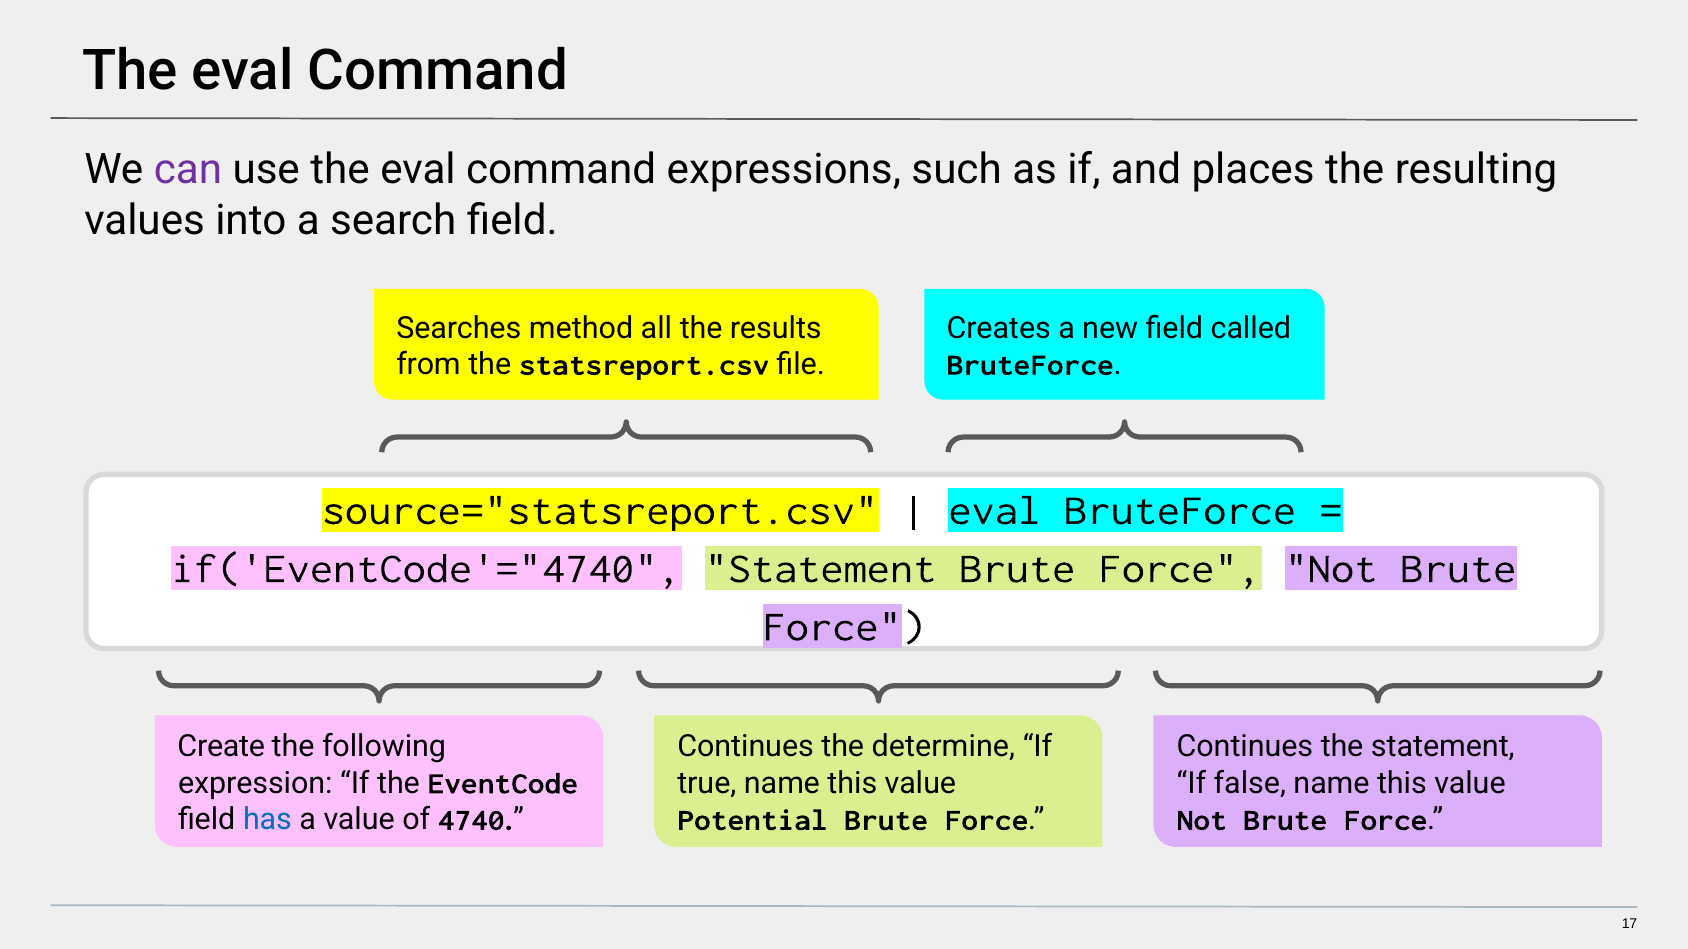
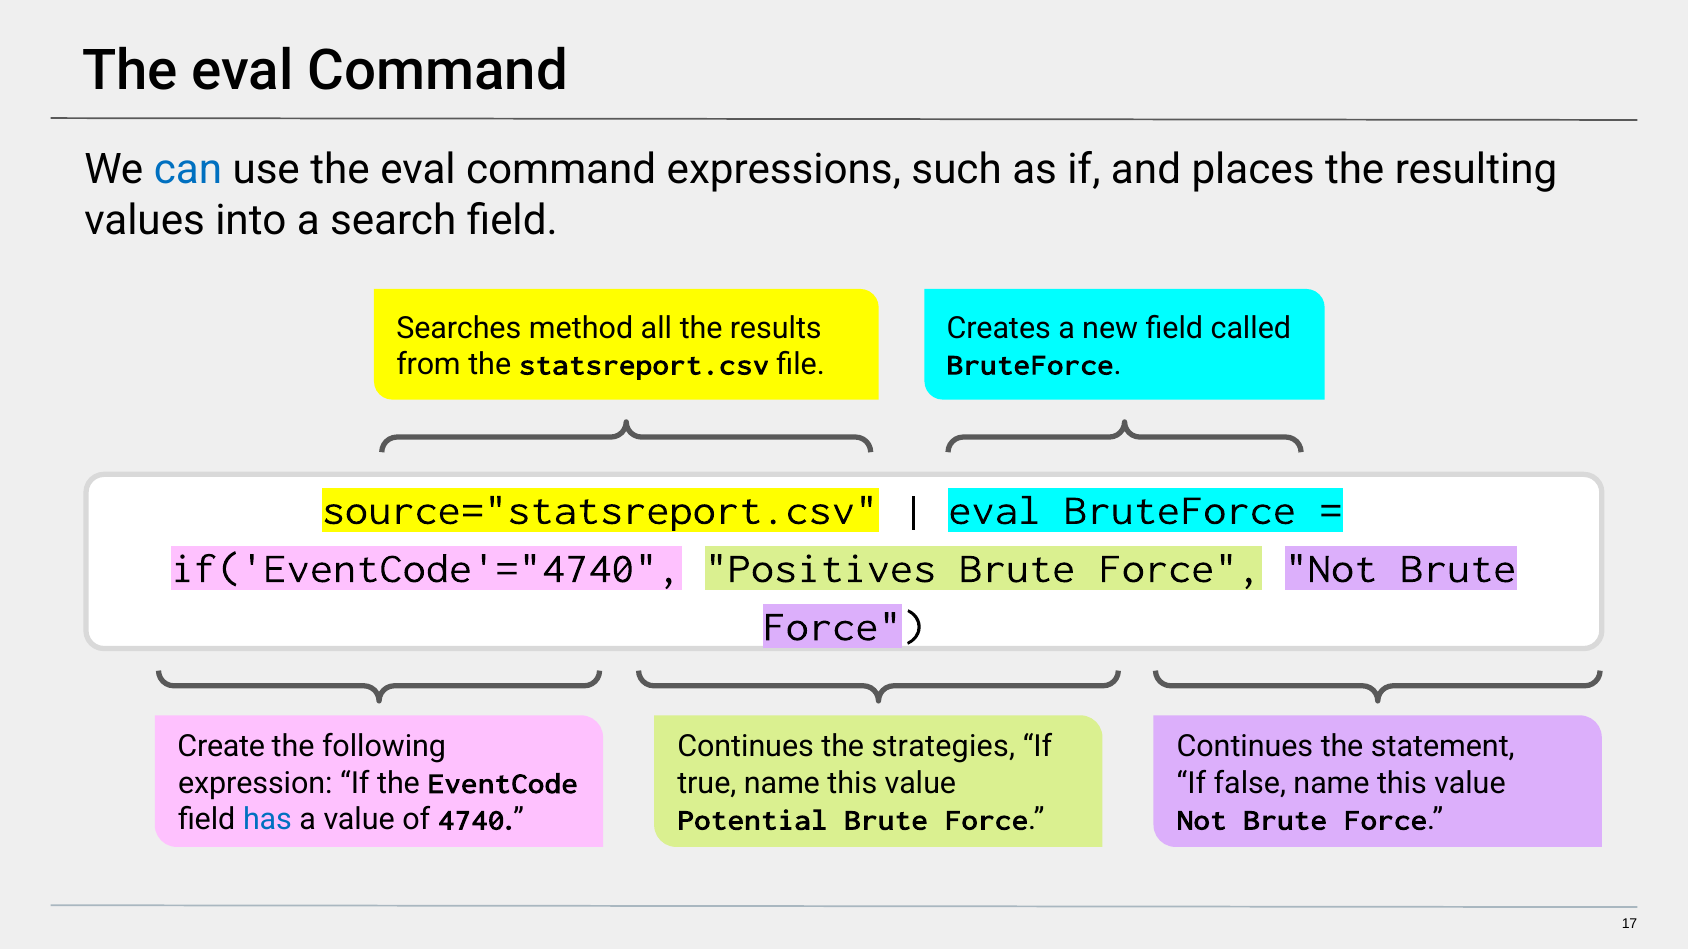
can colour: purple -> blue (188, 170)
if('EventCode'="4740 Statement: Statement -> Positives (820, 569)
determine: determine -> strategies (943, 747)
